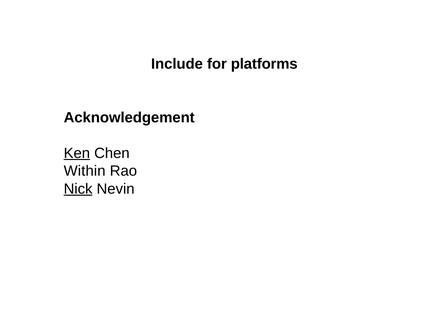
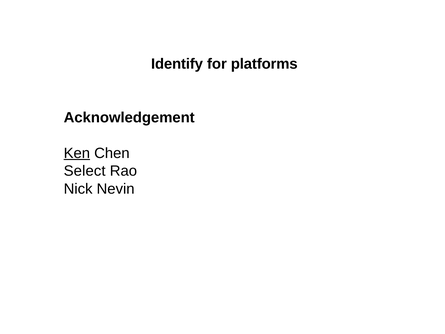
Include: Include -> Identify (177, 64)
Within: Within -> Select (85, 171)
Nick underline: present -> none (78, 189)
